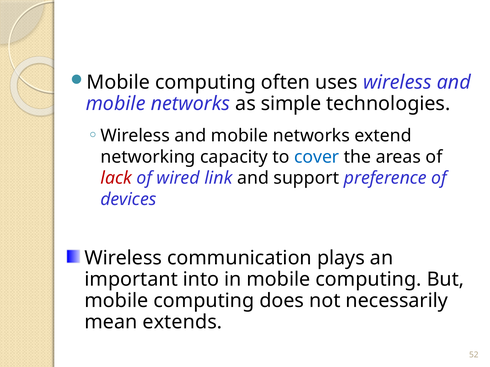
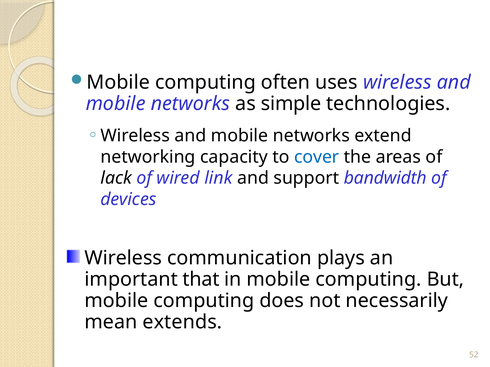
lack colour: red -> black (116, 178)
preference: preference -> bandwidth (385, 178)
into: into -> that (201, 280)
